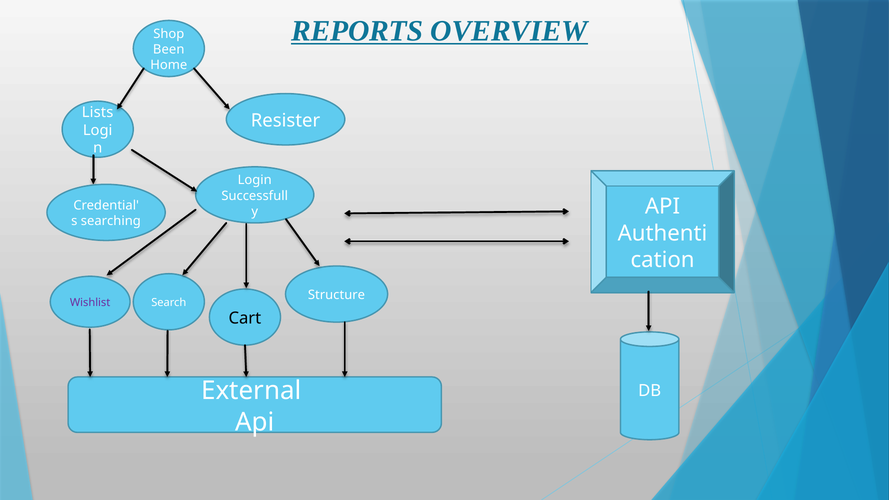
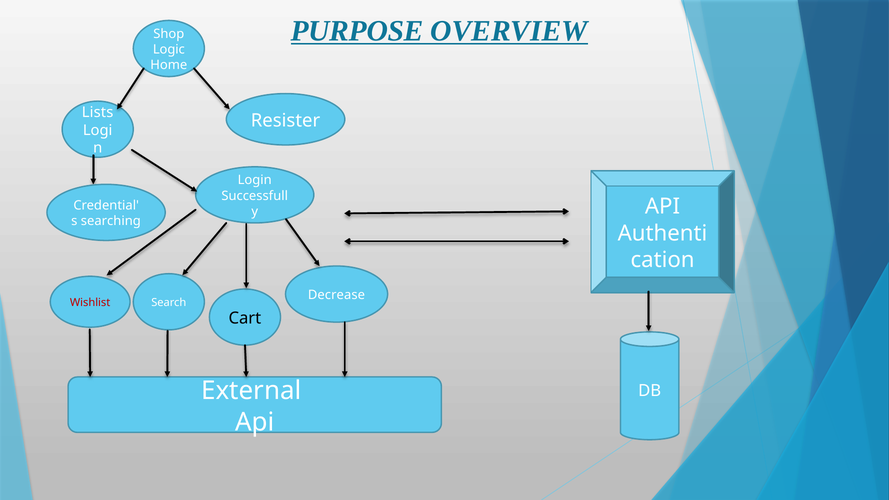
REPORTS: REPORTS -> PURPOSE (357, 31)
Been: Been -> Logic (169, 49)
Structure: Structure -> Decrease (336, 295)
Wishlist colour: purple -> red (90, 303)
